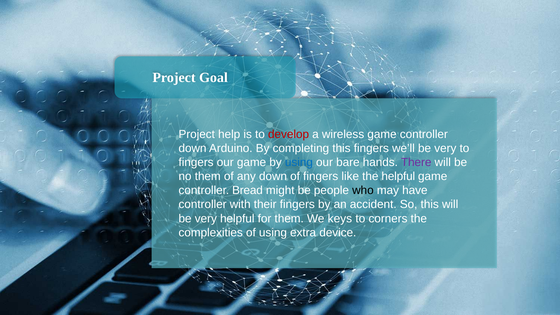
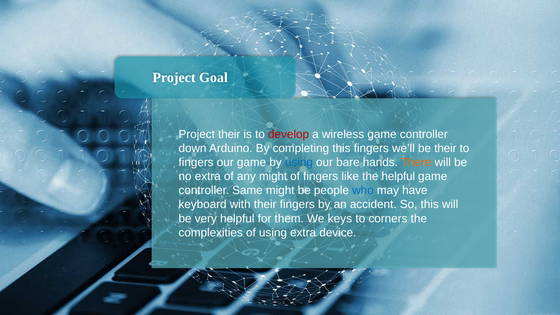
Project help: help -> their (229, 134)
we’ll be very: very -> their (445, 148)
There colour: purple -> orange (416, 162)
no them: them -> extra (208, 176)
any down: down -> might (273, 176)
Bread: Bread -> Same (247, 190)
who colour: black -> blue (363, 190)
controller: controller -> keyboard (203, 204)
